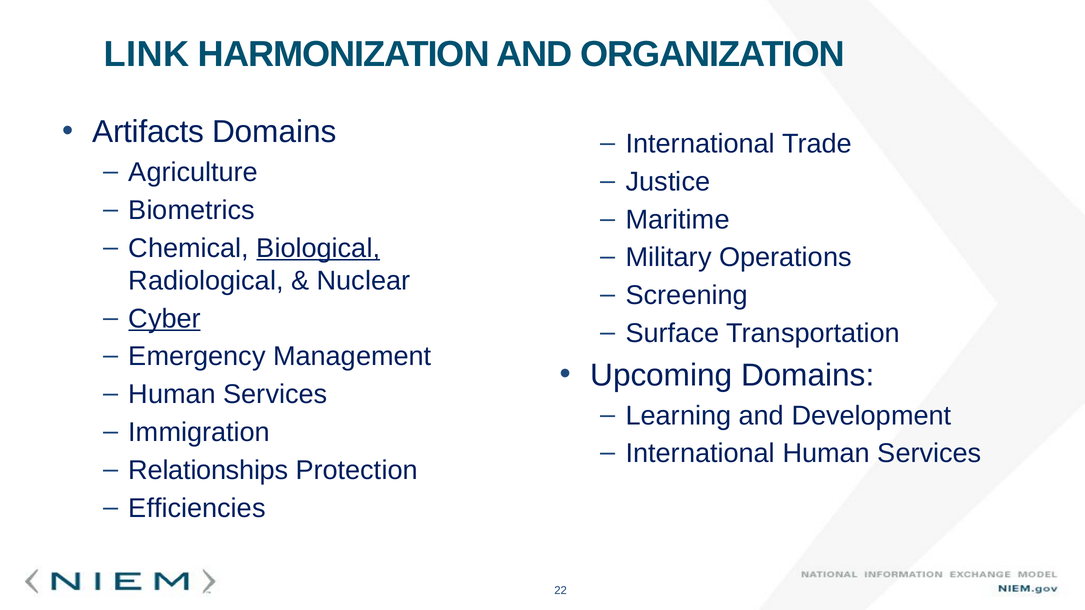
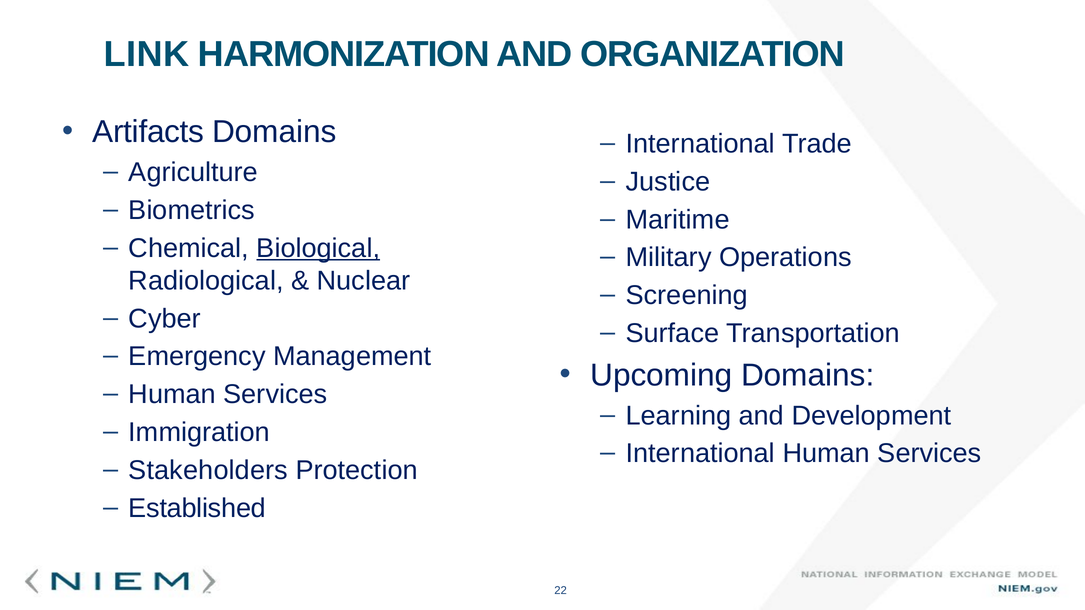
Cyber underline: present -> none (165, 319)
Relationships: Relationships -> Stakeholders (208, 471)
Efficiencies: Efficiencies -> Established (197, 509)
